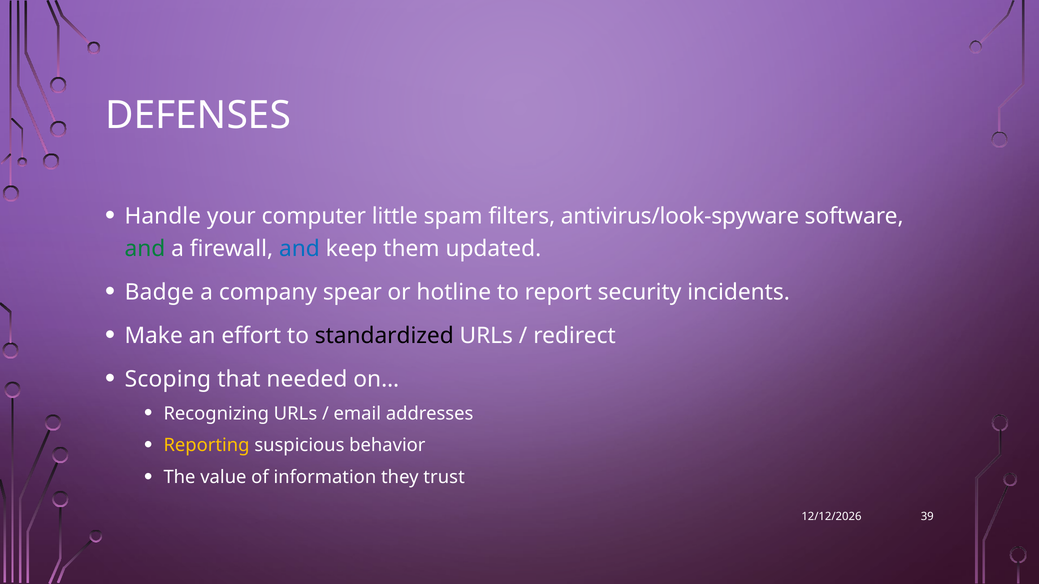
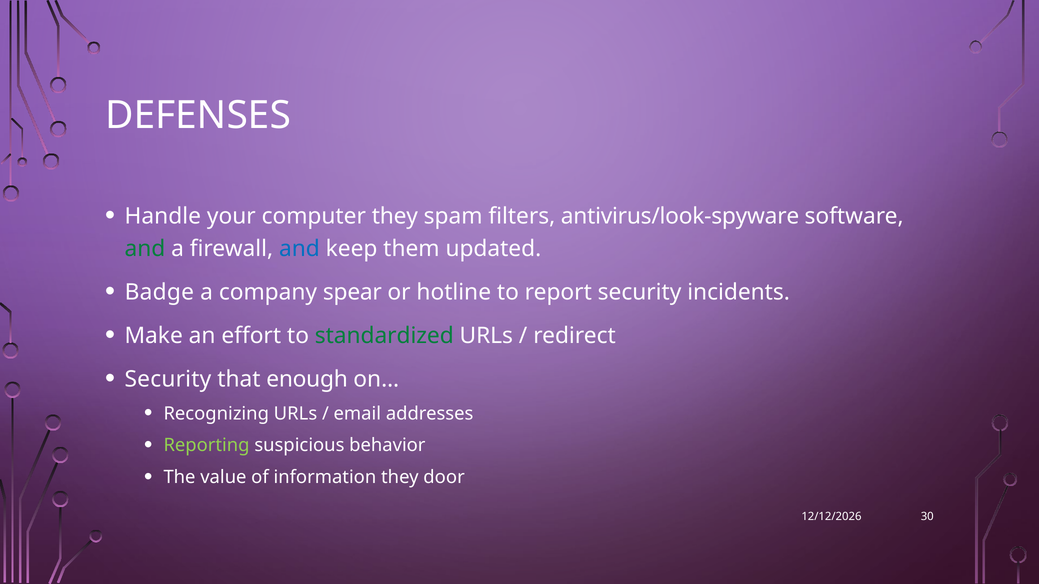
computer little: little -> they (395, 216)
standardized colour: black -> green (384, 336)
Scoping: Scoping -> Security (168, 380)
needed: needed -> enough (307, 380)
Reporting colour: yellow -> light green (207, 446)
trust: trust -> door (444, 478)
39: 39 -> 30 (927, 517)
